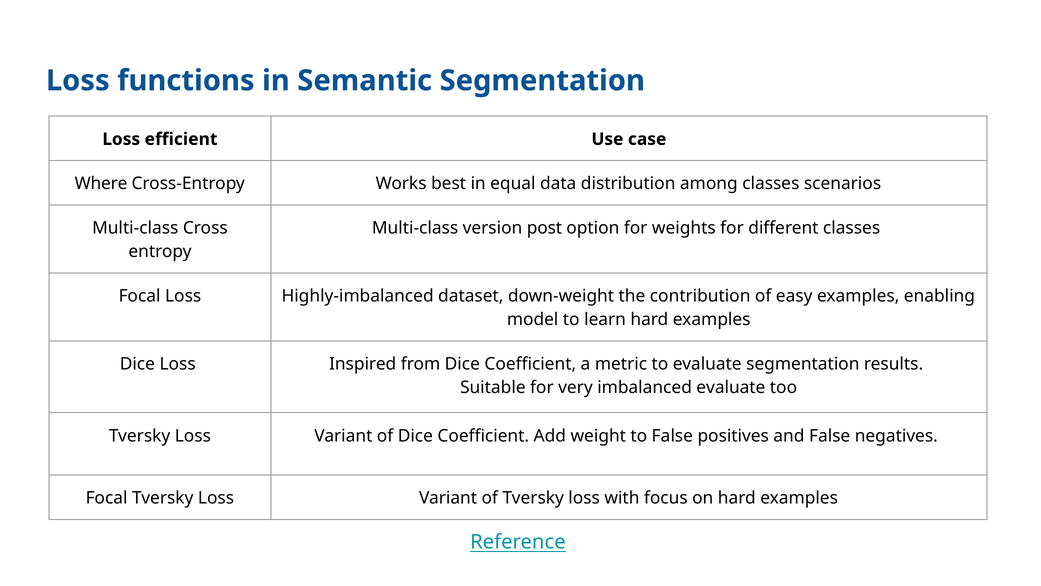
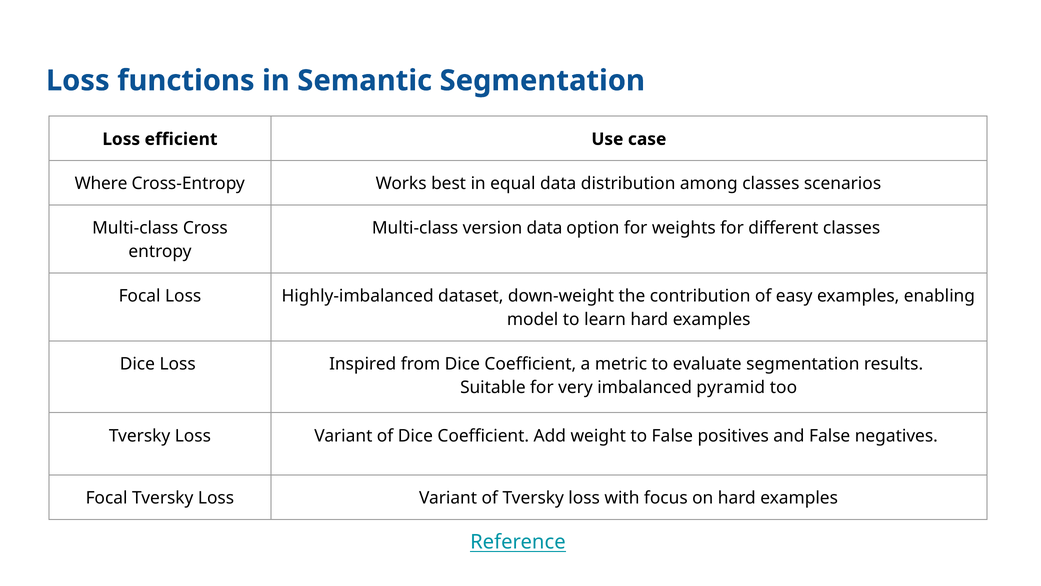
version post: post -> data (544, 228)
imbalanced evaluate: evaluate -> pyramid (731, 387)
